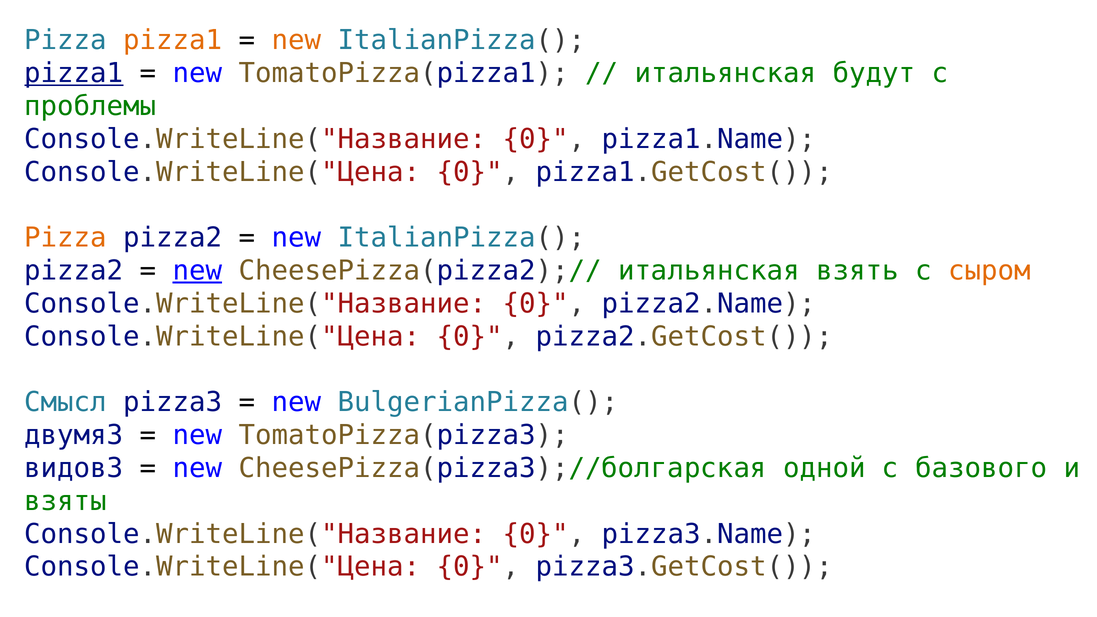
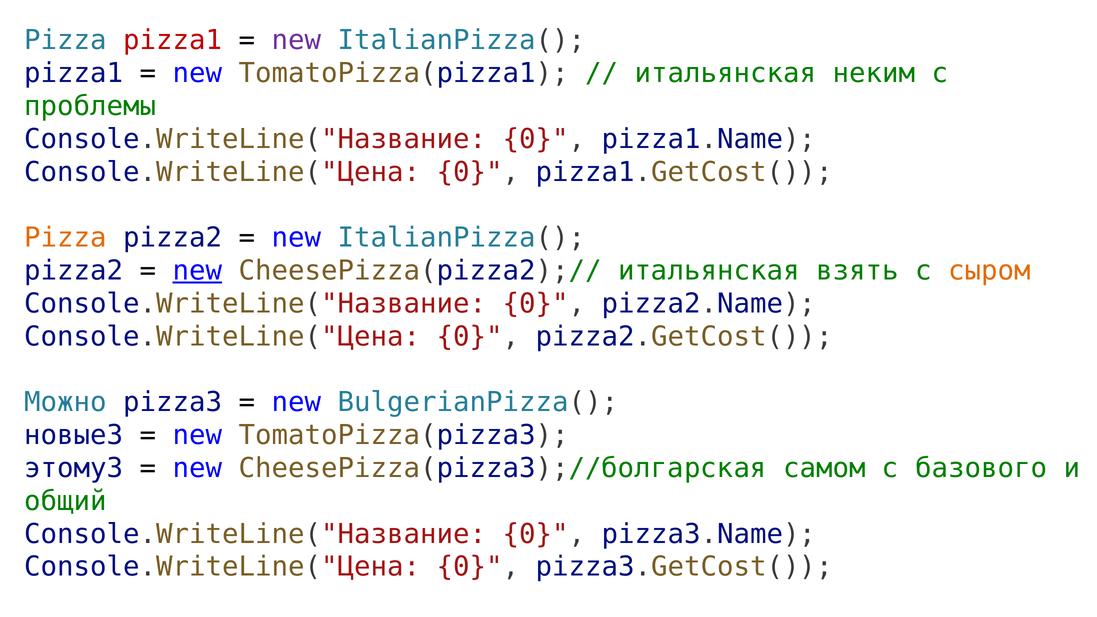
pizza1 colour: orange -> red (173, 40)
new colour: orange -> purple (296, 40)
pizza1 underline: present -> none (74, 73)
будут: будут -> неким (874, 73)
Смысл: Смысл -> Можно (66, 402)
двумя3: двумя3 -> новые3 (74, 435)
видов3: видов3 -> этому3 (74, 468)
одной: одной -> самом (824, 468)
взяты: взяты -> общий (66, 501)
